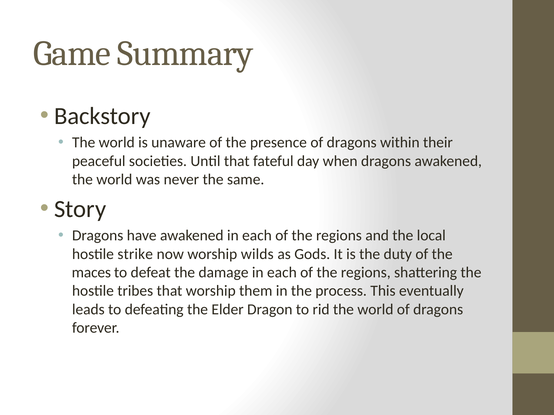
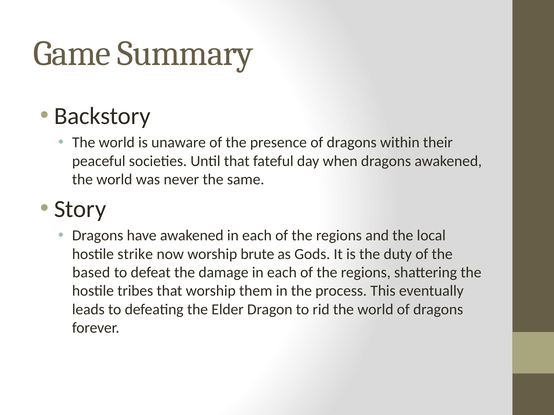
wilds: wilds -> brute (257, 254)
maces: maces -> based (91, 273)
